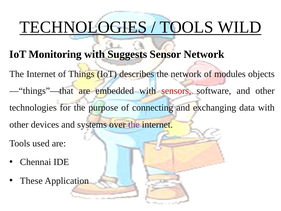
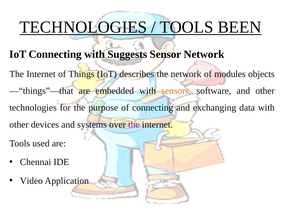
WILD: WILD -> BEEN (239, 27)
IoT Monitoring: Monitoring -> Connecting (55, 54)
sensors colour: red -> orange (176, 91)
These: These -> Video (31, 181)
